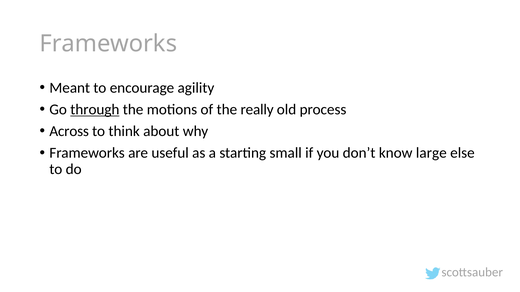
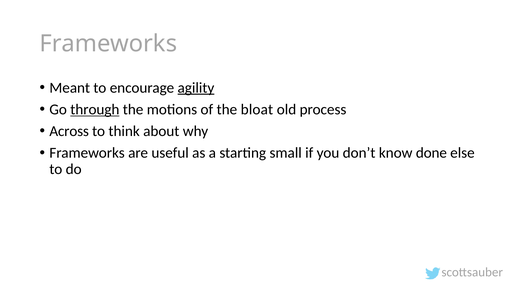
agility underline: none -> present (196, 88)
really: really -> bloat (257, 110)
large: large -> done (431, 153)
